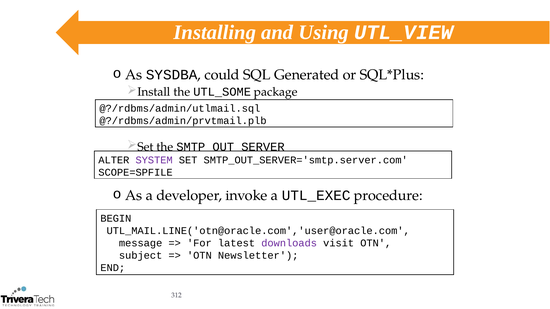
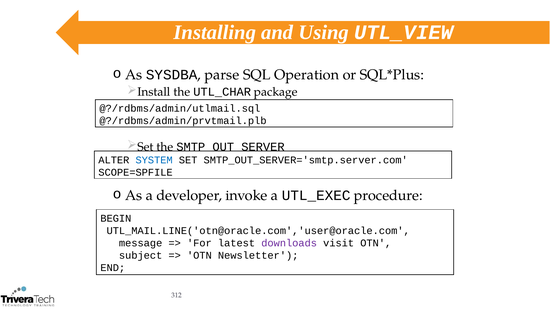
could: could -> parse (222, 75)
Generated: Generated -> Operation (307, 75)
UTL_SOME: UTL_SOME -> UTL_CHAR (222, 92)
SYSTEM colour: purple -> blue (154, 160)
